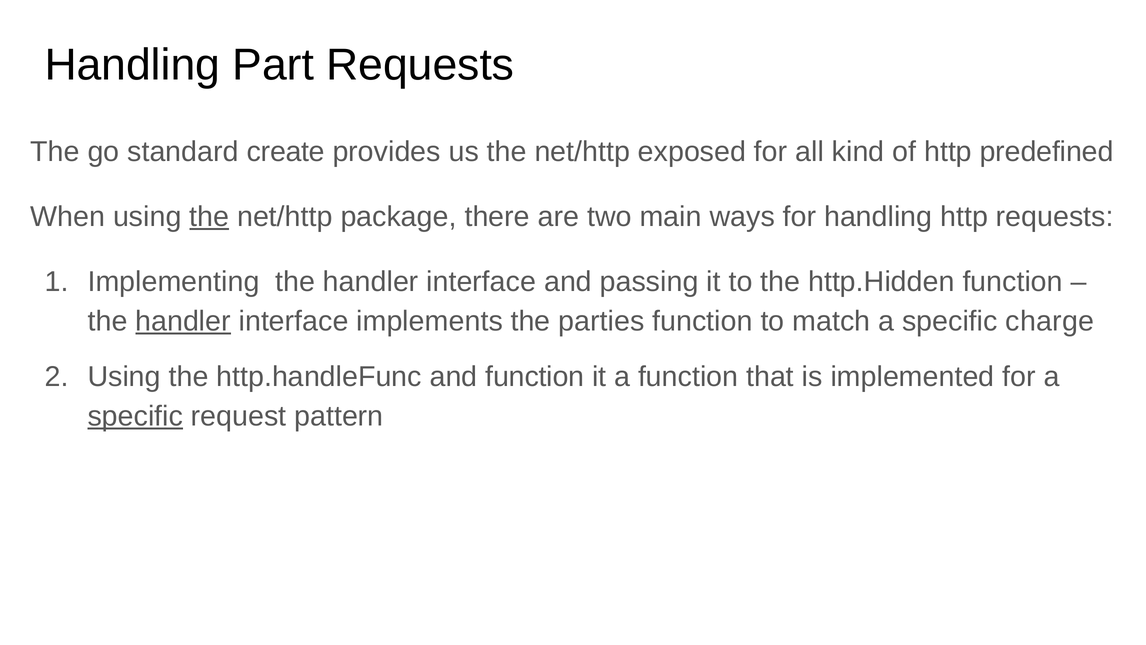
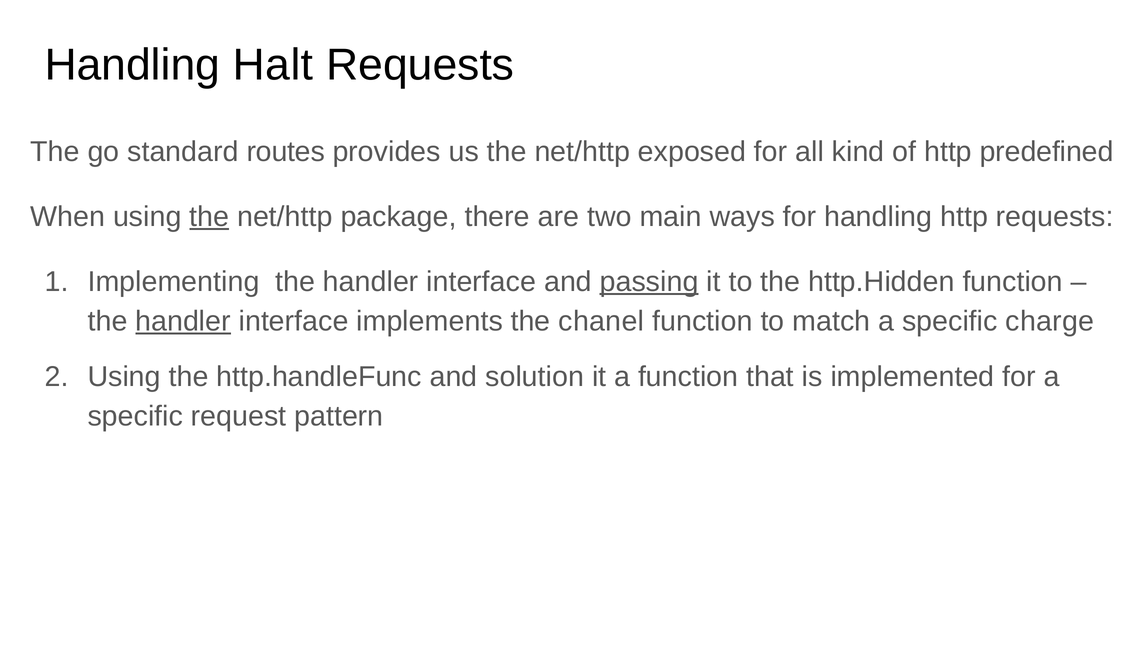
Part: Part -> Halt (273, 65)
create: create -> routes (286, 151)
passing underline: none -> present (649, 281)
parties: parties -> chanel (601, 321)
and function: function -> solution (535, 376)
specific underline: present -> none (135, 416)
